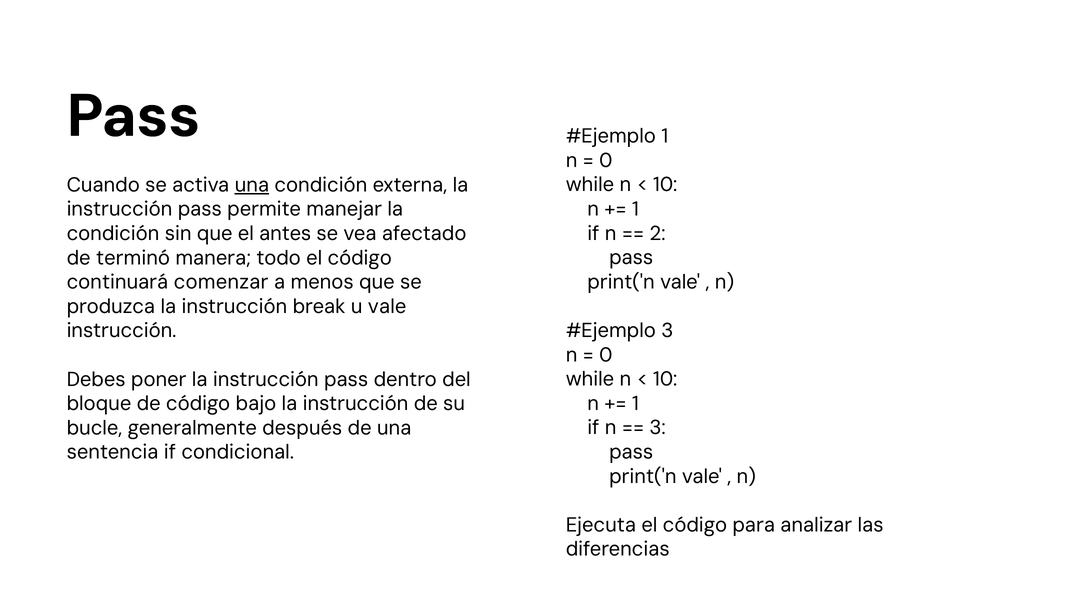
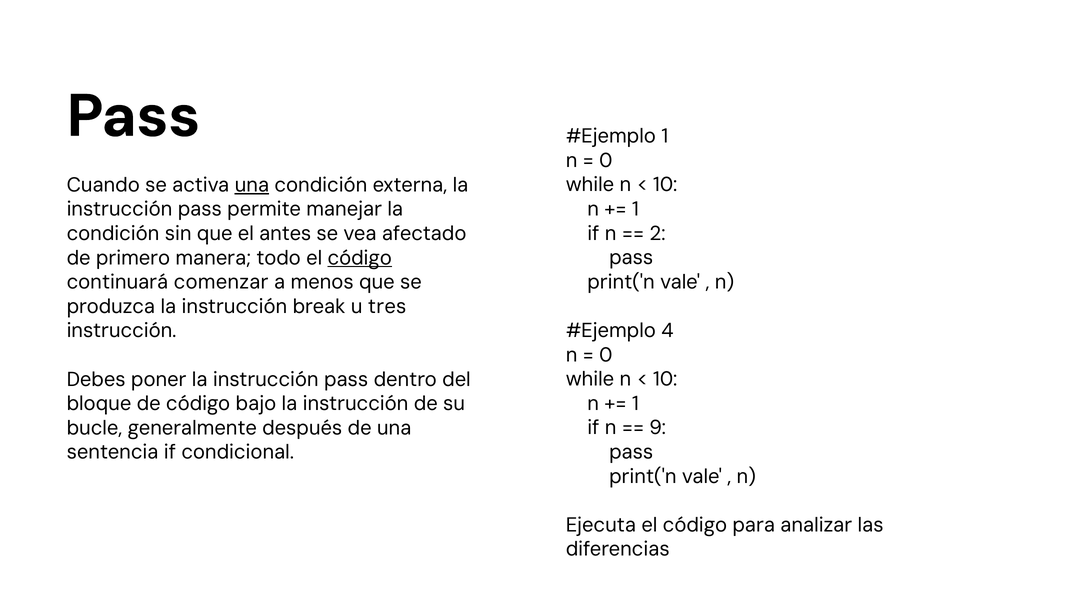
terminó: terminó -> primero (133, 258)
código underline: none -> present (360, 258)
u vale: vale -> tres (387, 306)
3: 3 -> 4 (667, 330)
3: 3 -> 9 (658, 427)
